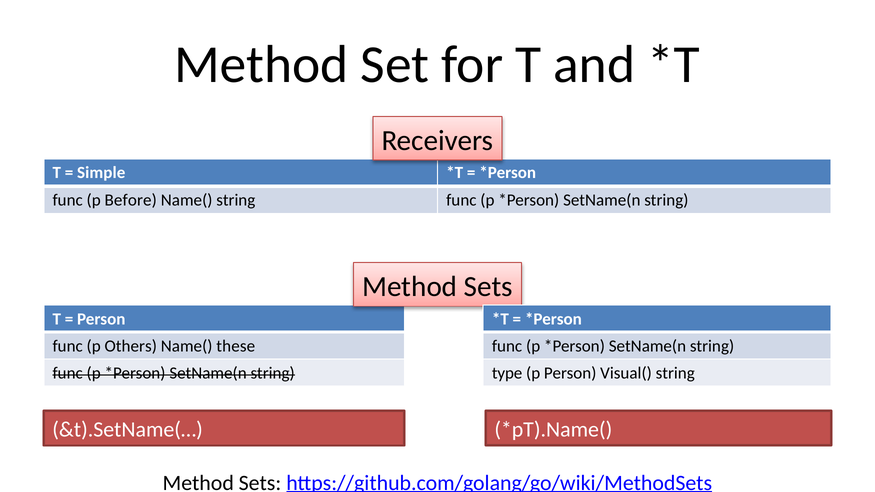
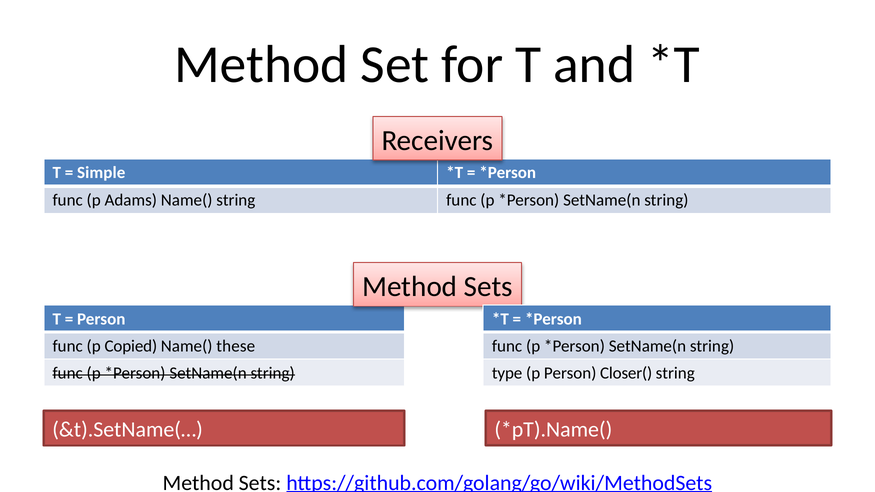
Before: Before -> Adams (131, 200)
Others: Others -> Copied (131, 346)
Visual(: Visual( -> Closer( (626, 373)
